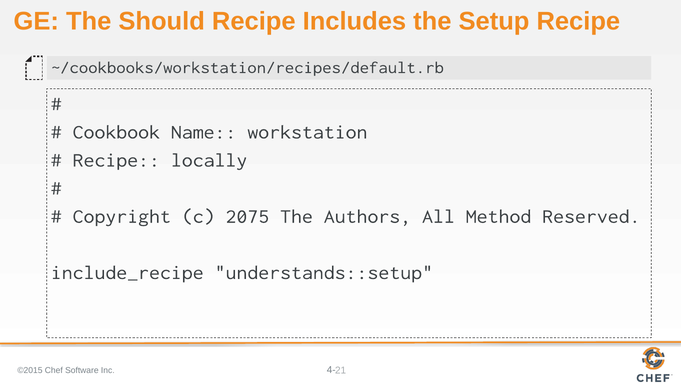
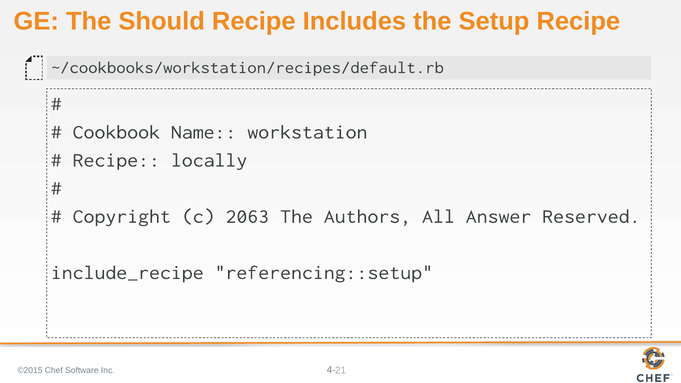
2075: 2075 -> 2063 (247, 216)
Method: Method -> Answer (499, 216)
understands::setup: understands::setup -> referencing::setup (324, 272)
